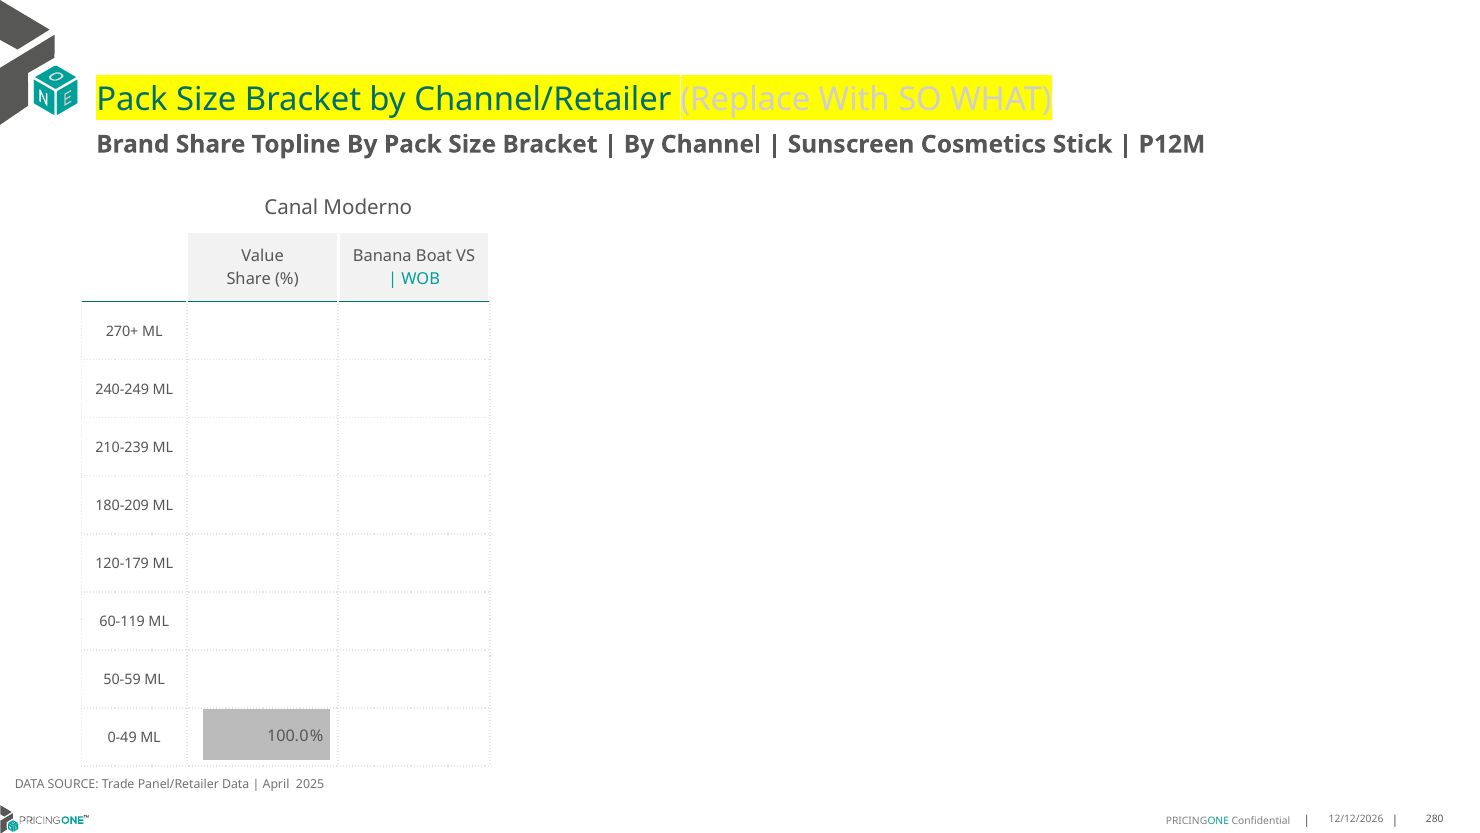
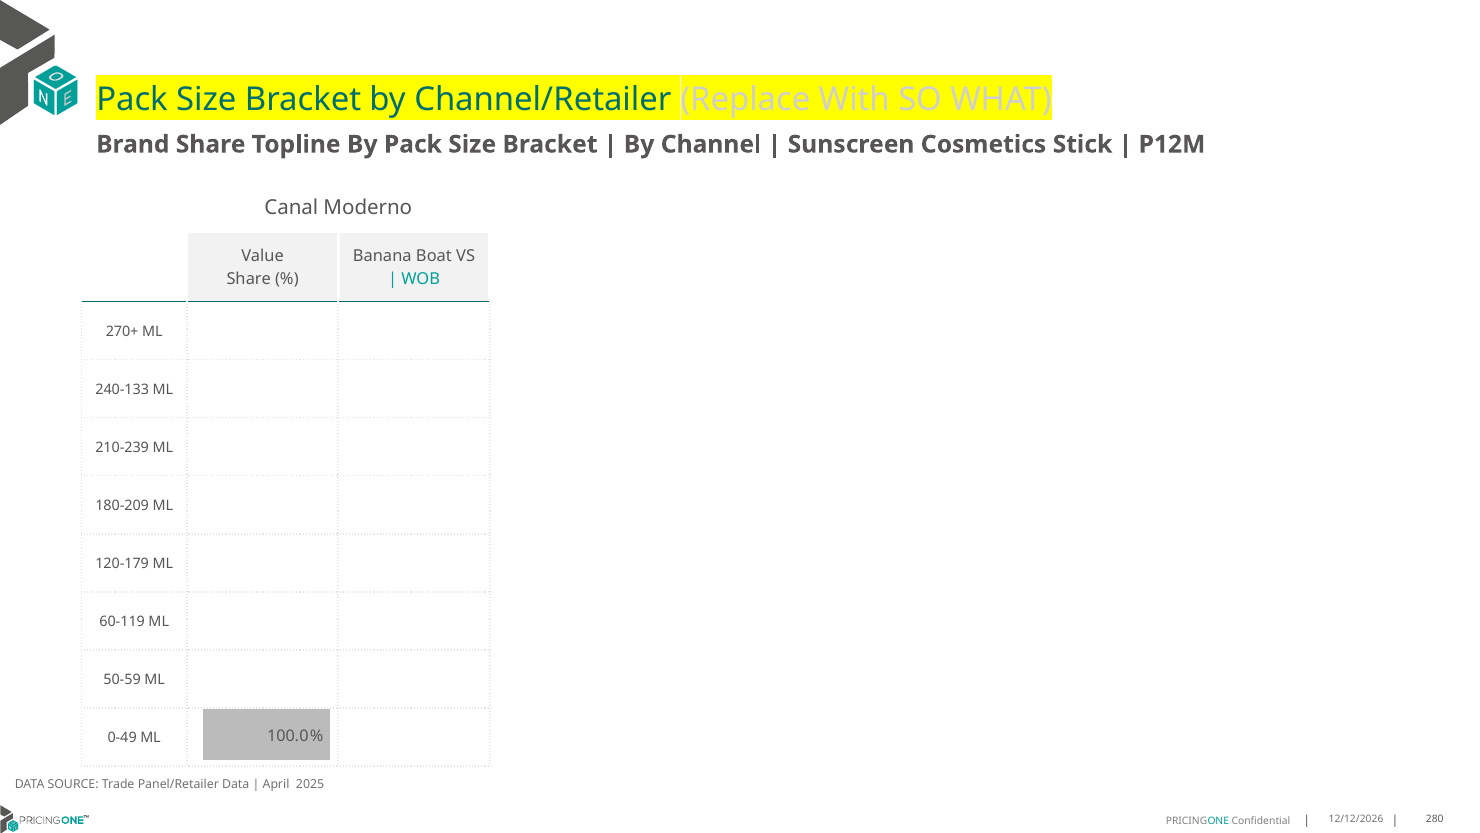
240-249: 240-249 -> 240-133 (122, 390)
